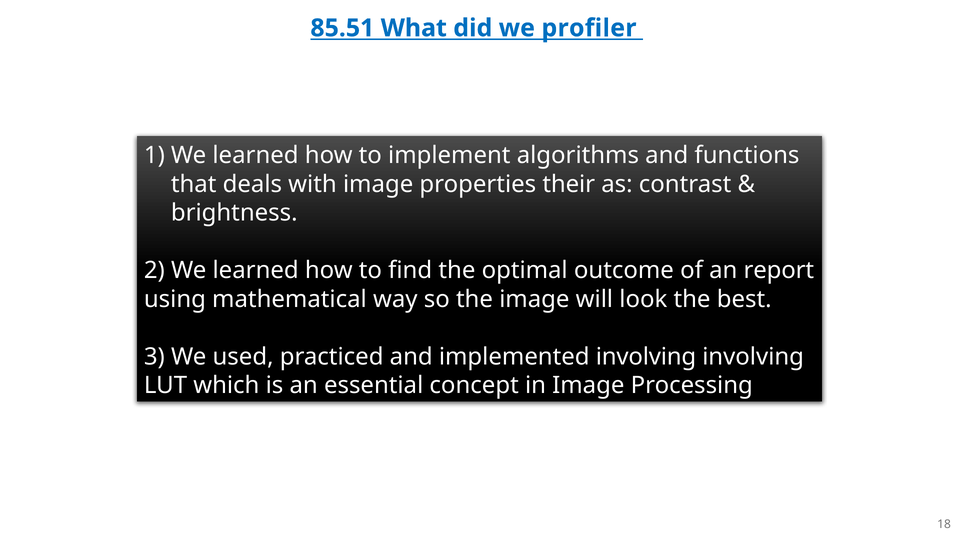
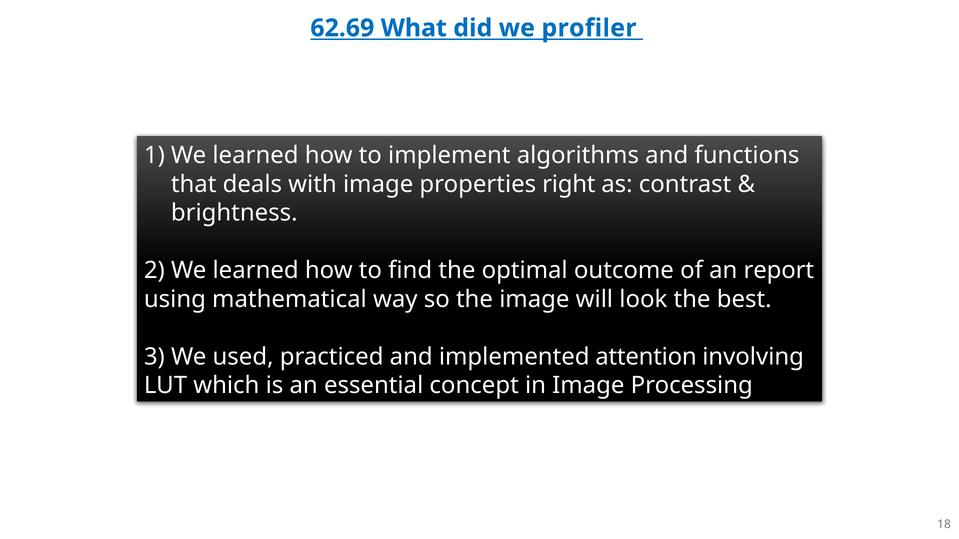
85.51: 85.51 -> 62.69 (342, 28)
their: their -> right (569, 184)
implemented involving: involving -> attention (646, 357)
